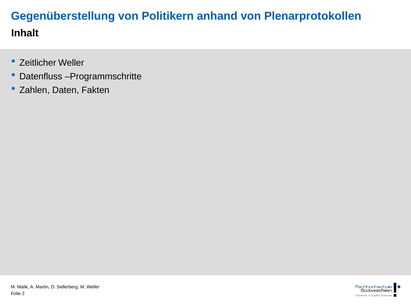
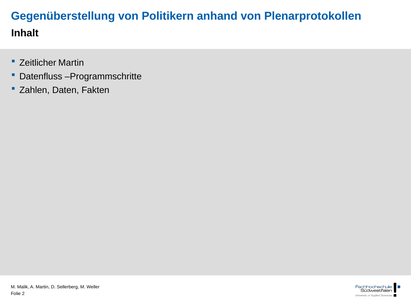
Zeitlicher Weller: Weller -> Martin (71, 63)
